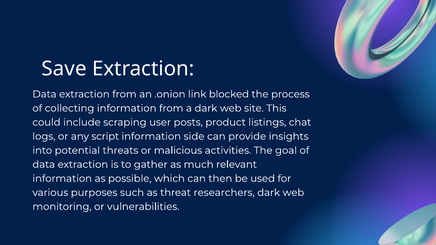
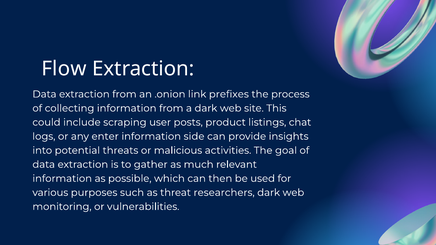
Save: Save -> Flow (64, 69)
blocked: blocked -> prefixes (229, 94)
script: script -> enter (105, 136)
